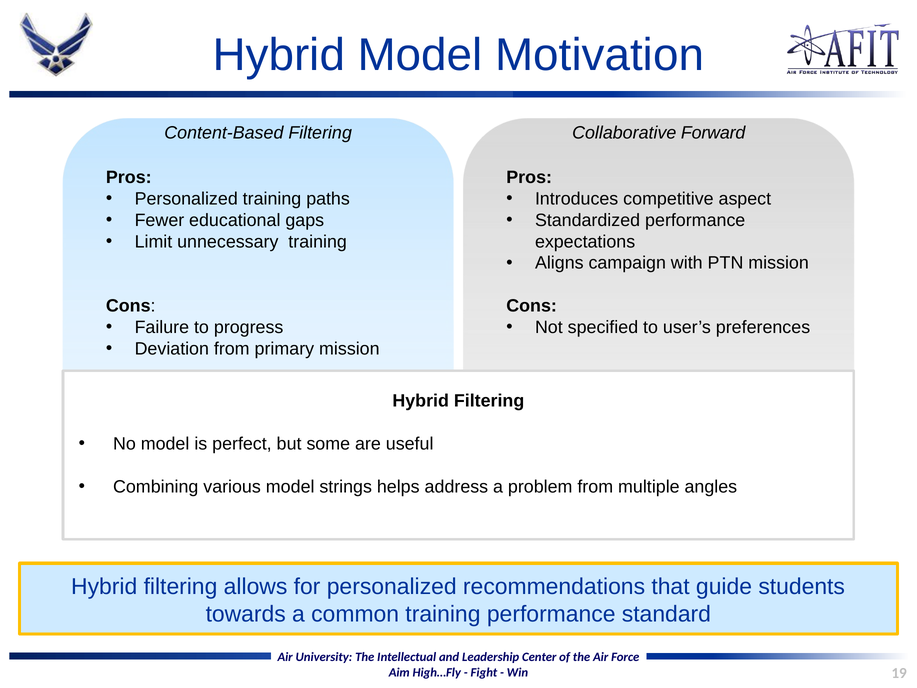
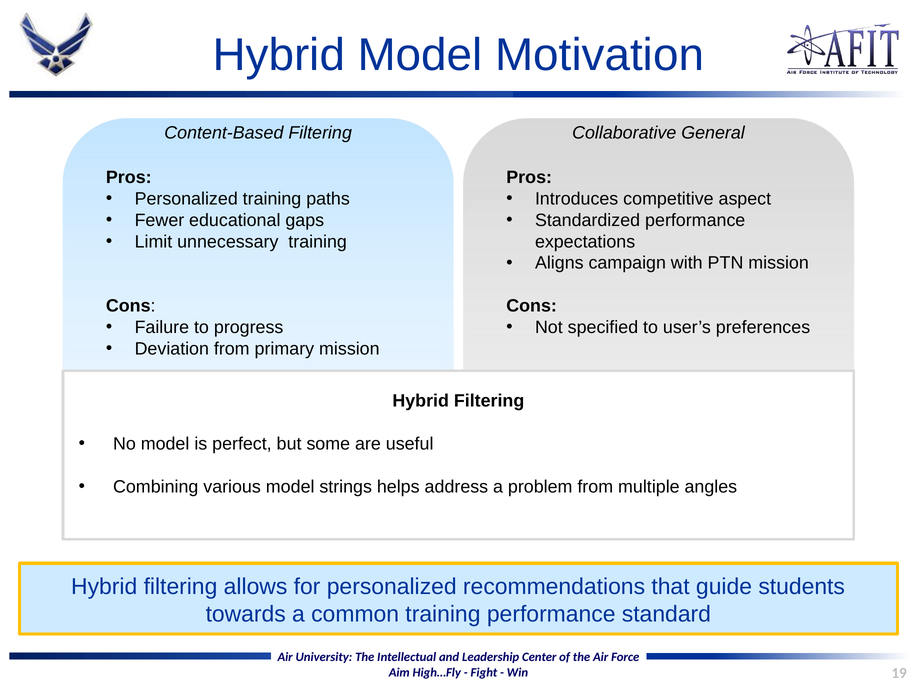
Forward: Forward -> General (713, 133)
